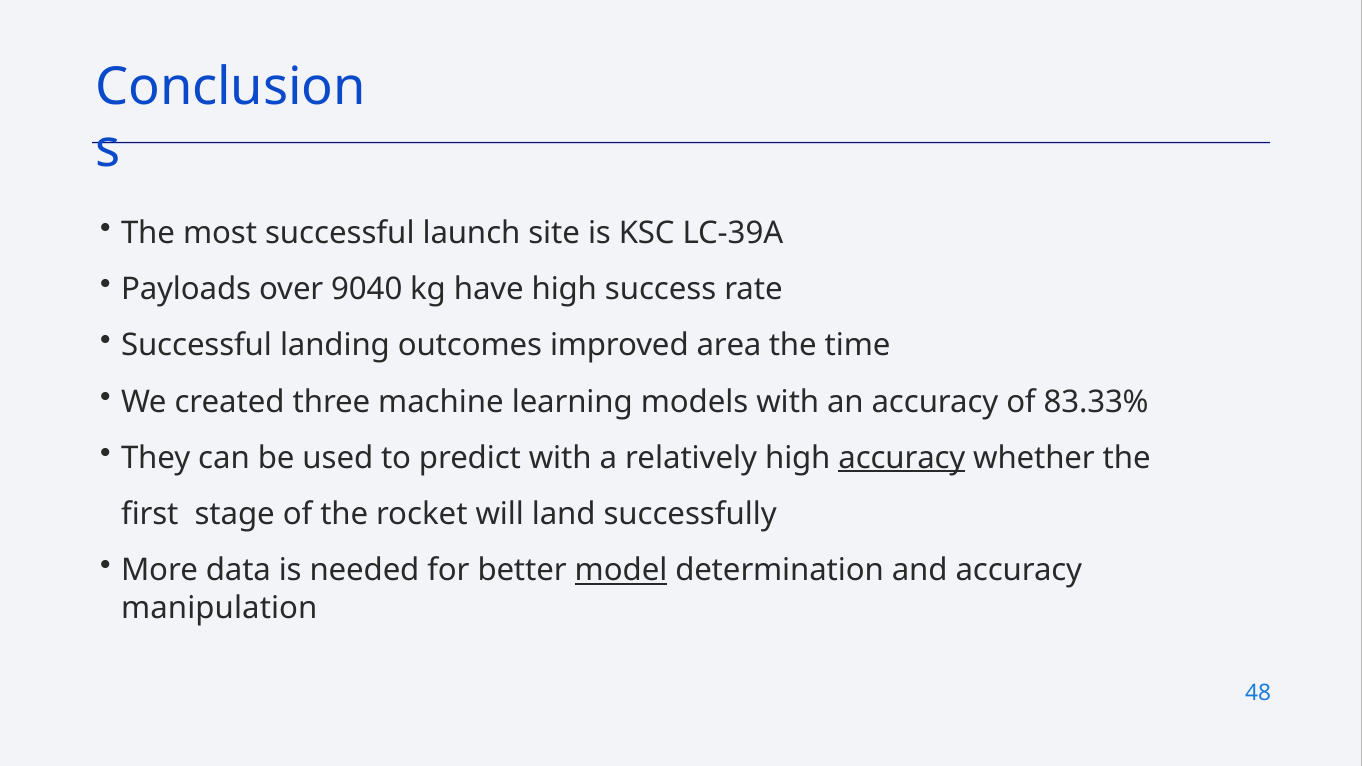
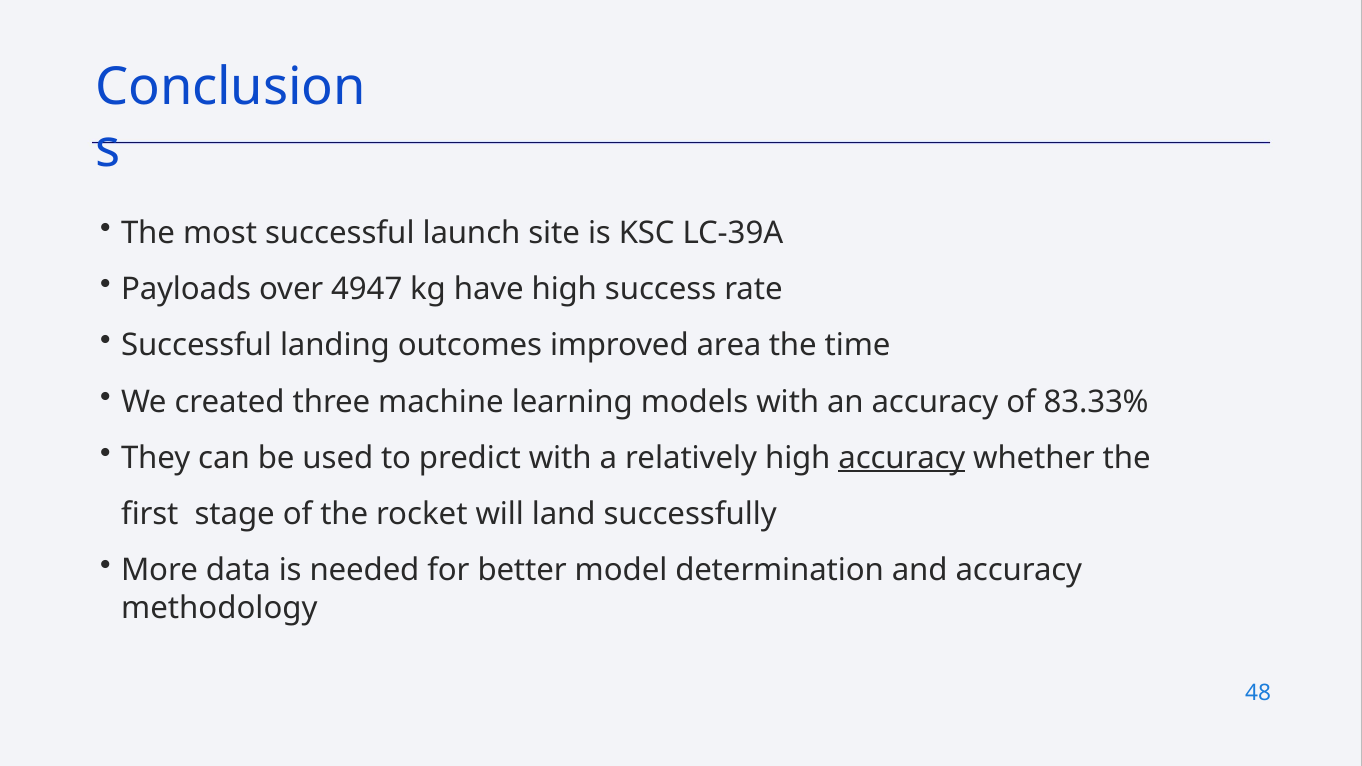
9040: 9040 -> 4947 (367, 290)
model underline: present -> none (621, 570)
manipulation: manipulation -> methodology (219, 608)
